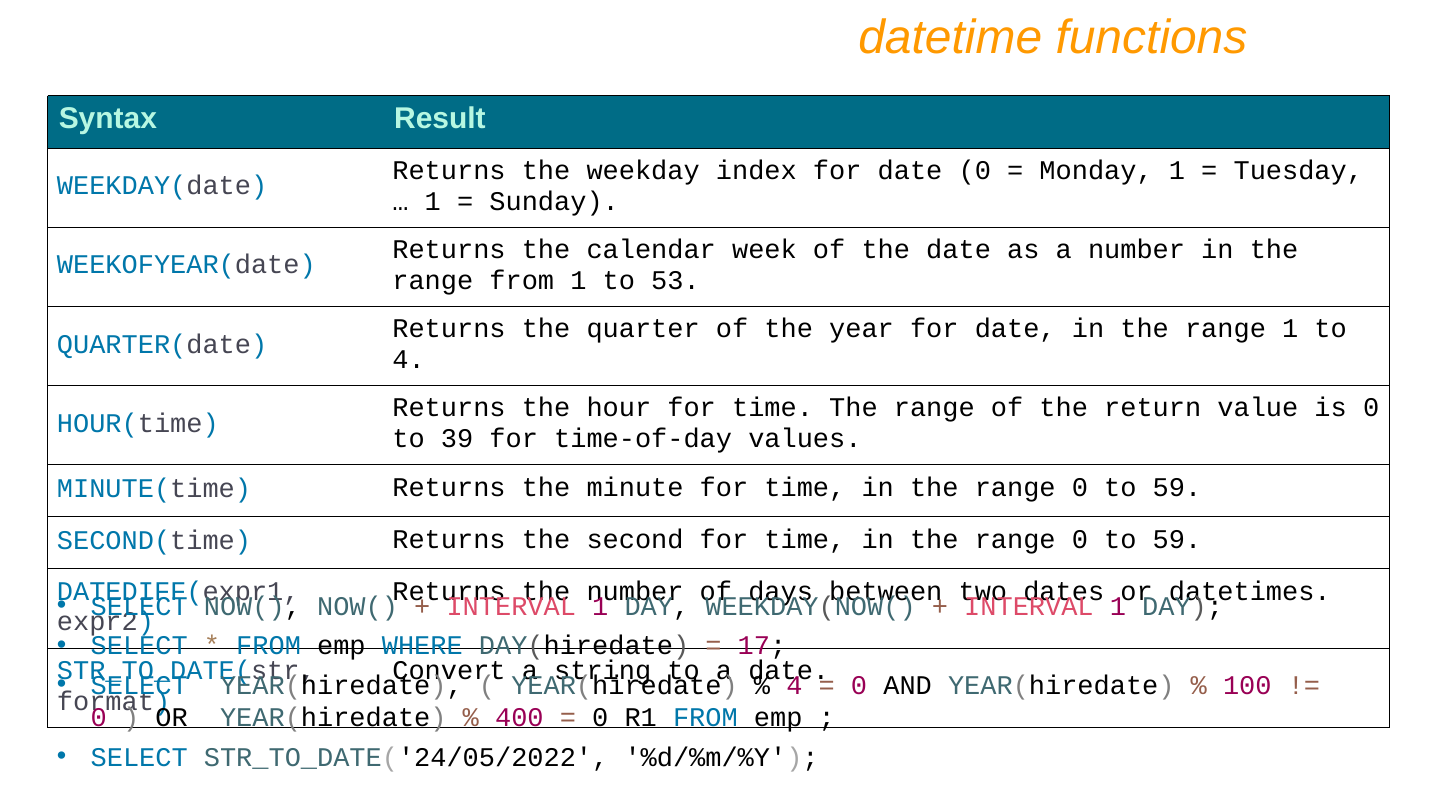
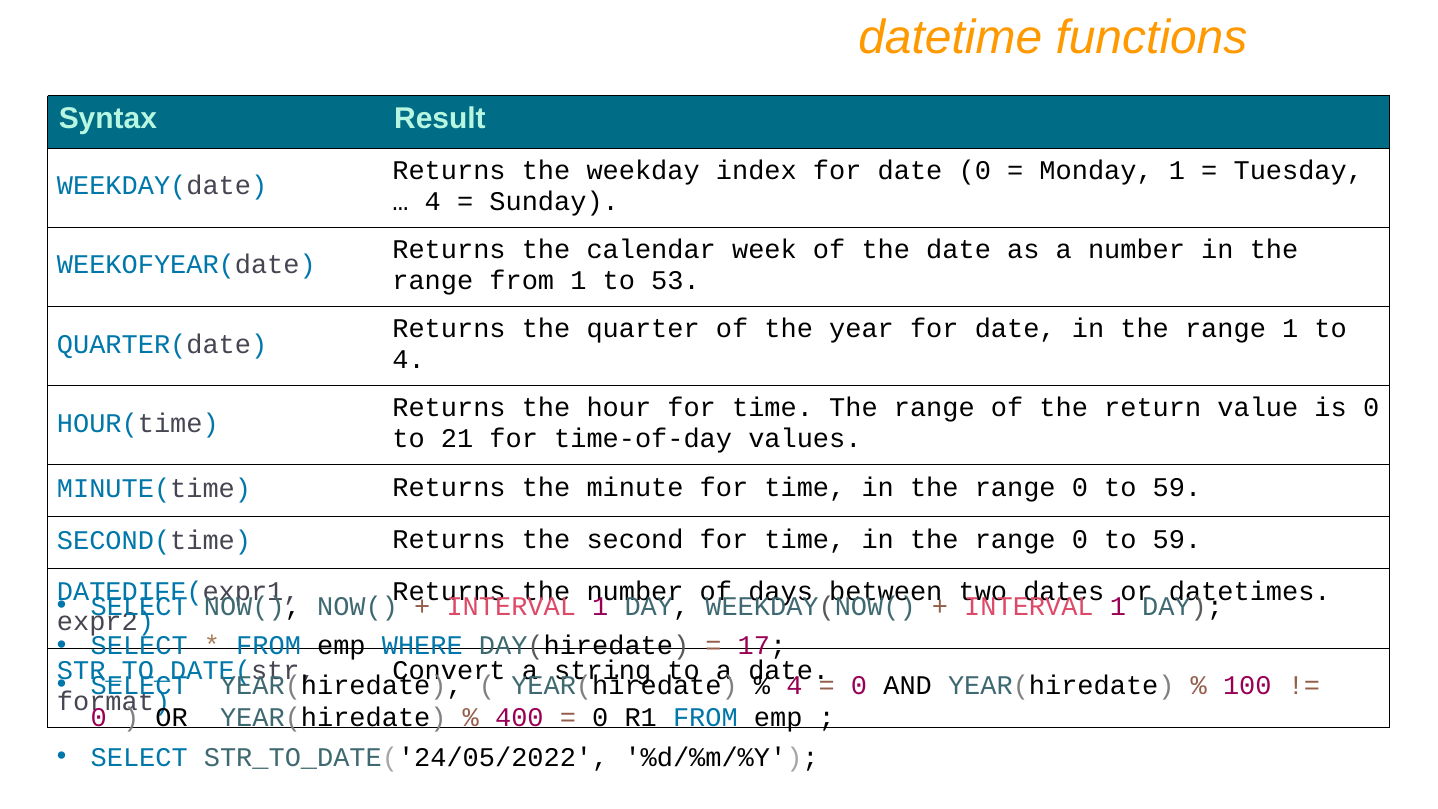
1: 1 -> 4 (433, 201)
39: 39 -> 21 (457, 439)
